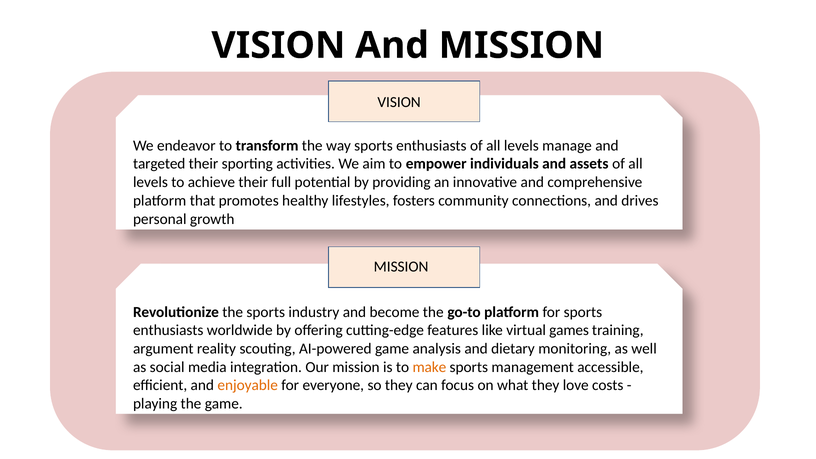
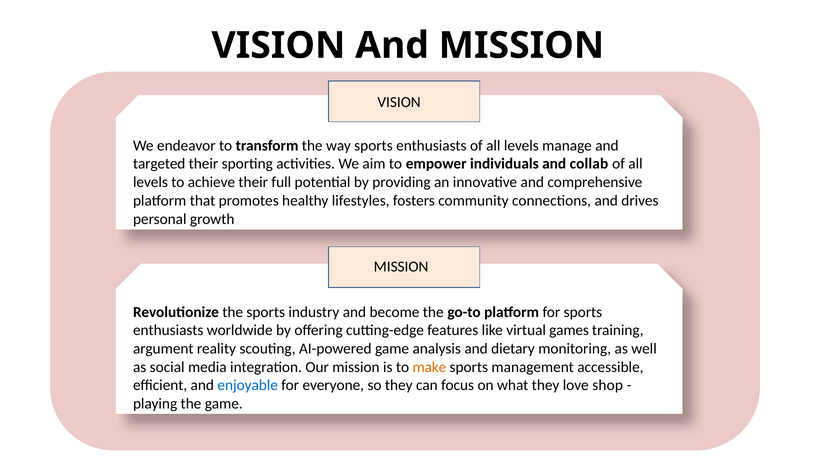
assets: assets -> collab (589, 164)
enjoyable colour: orange -> blue (248, 385)
costs: costs -> shop (608, 385)
